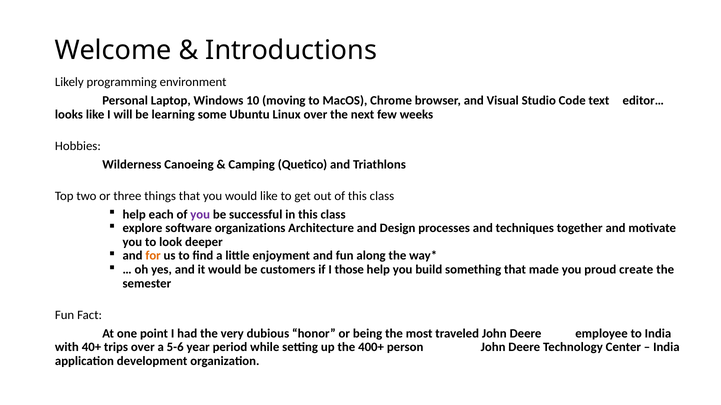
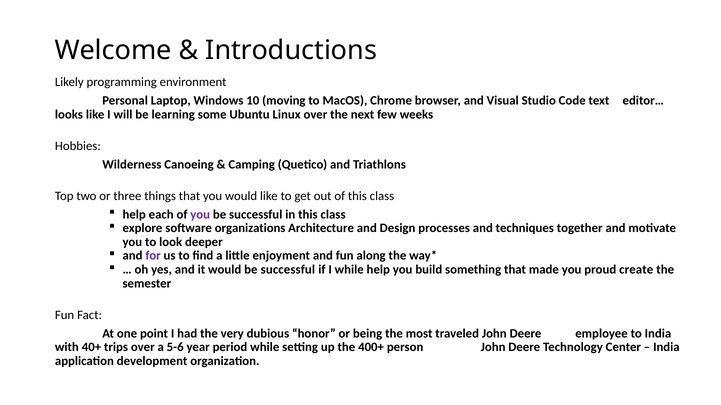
for colour: orange -> purple (153, 256)
would be customers: customers -> successful (288, 270)
I those: those -> while (349, 270)
